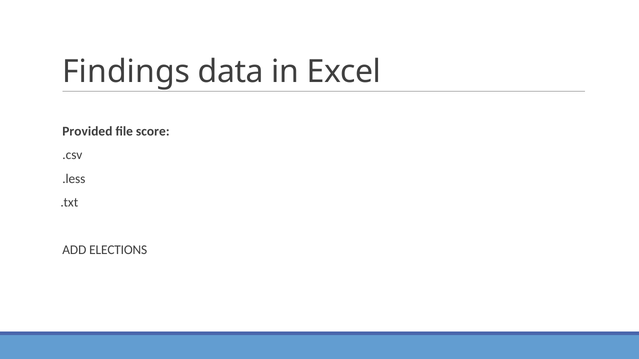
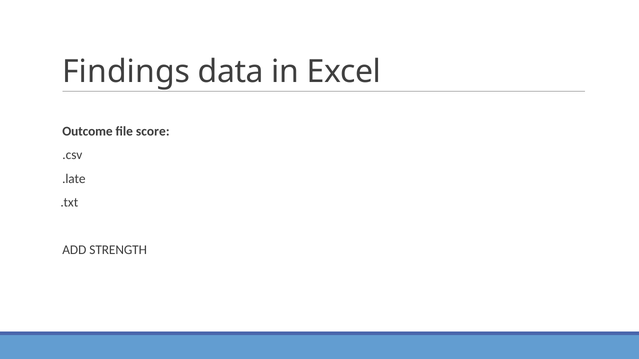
Provided: Provided -> Outcome (87, 132)
.less: .less -> .late (74, 179)
ELECTIONS: ELECTIONS -> STRENGTH (118, 250)
